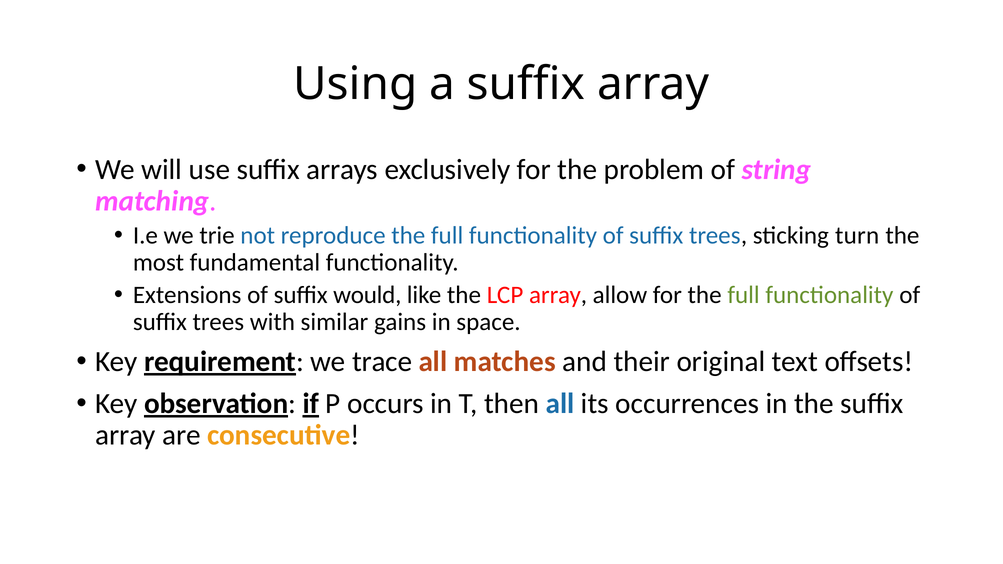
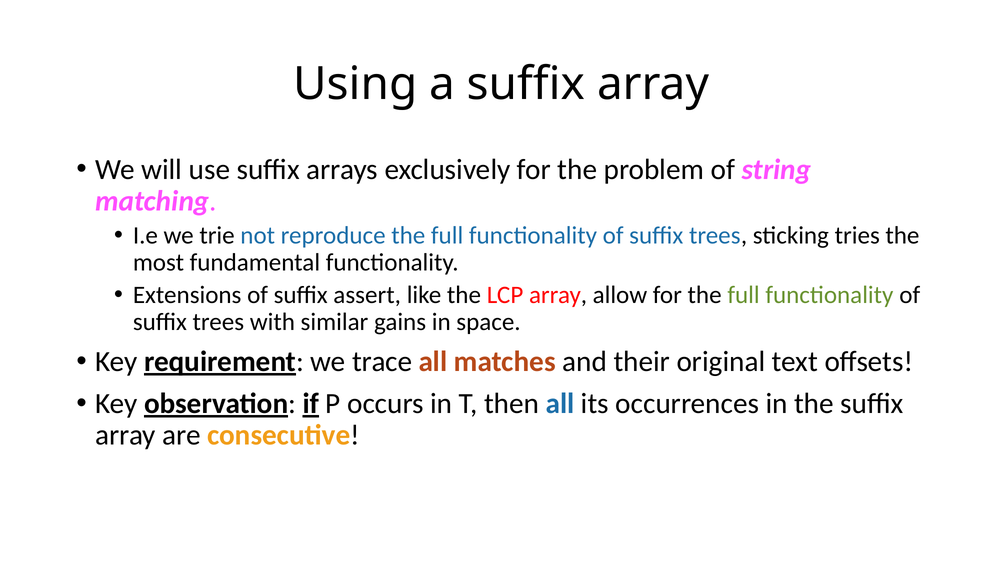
turn: turn -> tries (857, 236)
would: would -> assert (367, 295)
